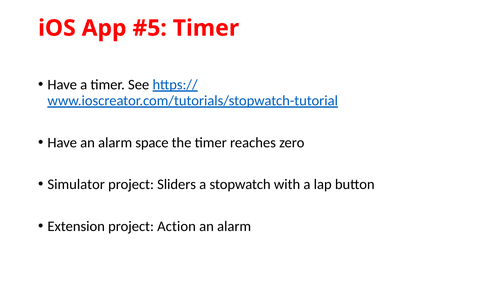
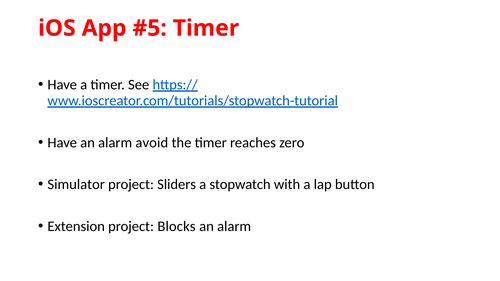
space: space -> avoid (152, 143)
Action: Action -> Blocks (177, 226)
